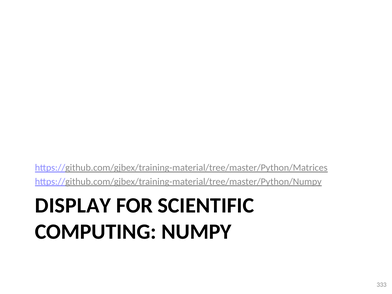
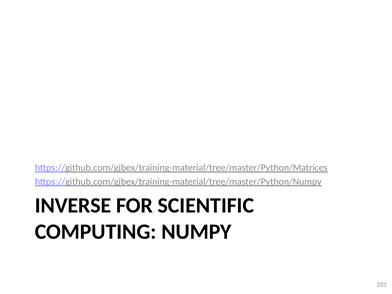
DISPLAY: DISPLAY -> INVERSE (73, 205)
